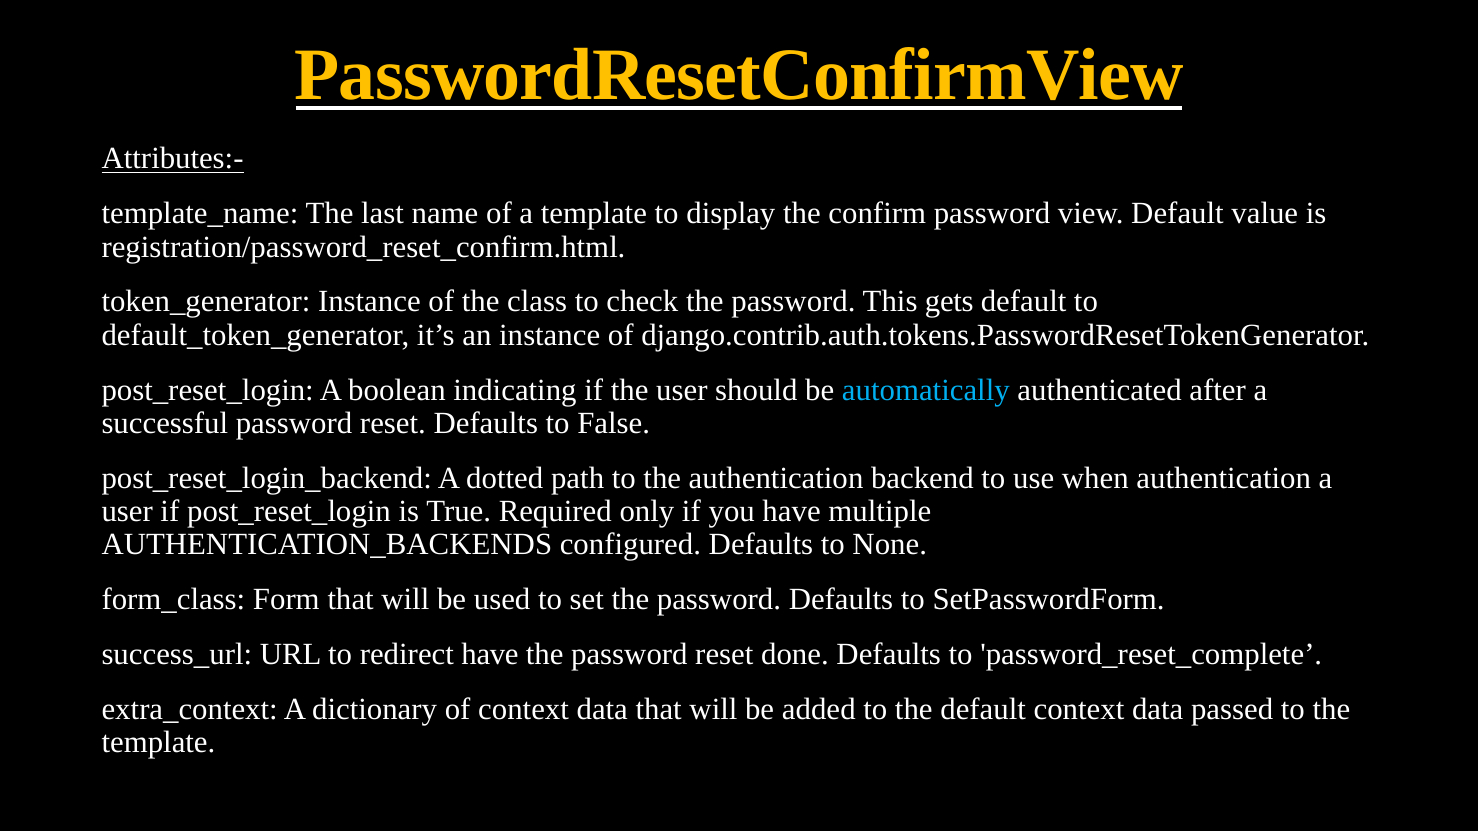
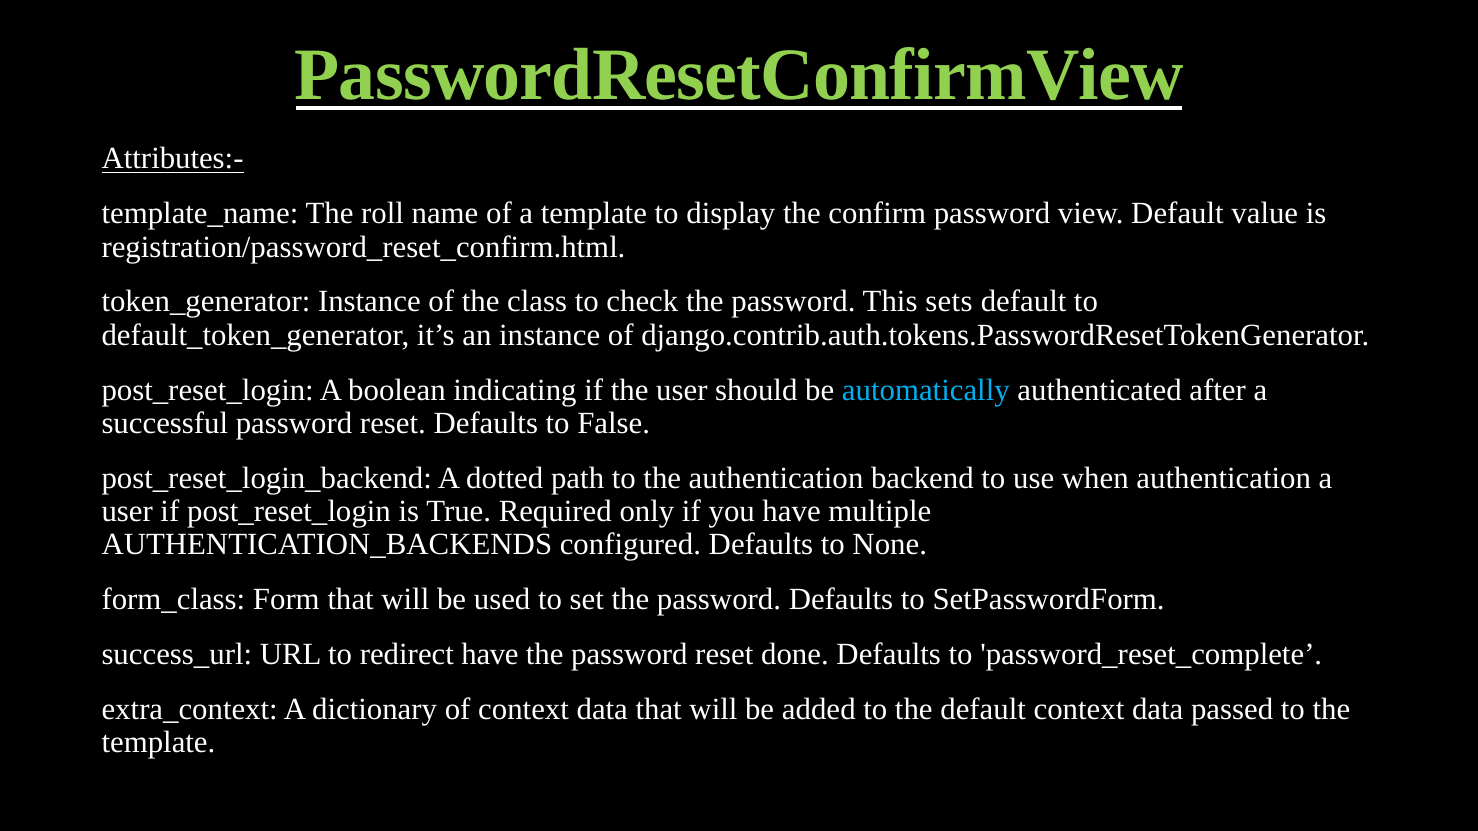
PasswordResetConfirmView colour: yellow -> light green (739, 75)
last: last -> roll (383, 214)
gets: gets -> sets (949, 302)
